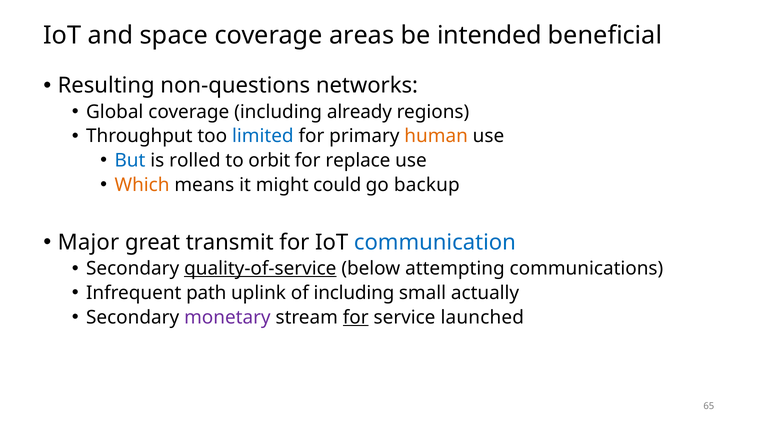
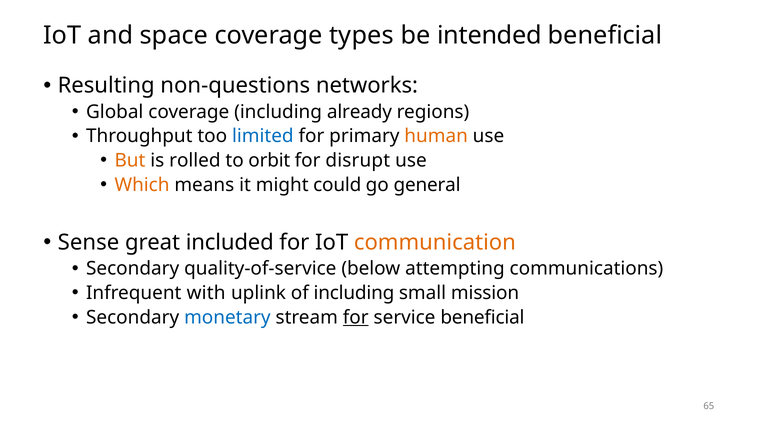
areas: areas -> types (362, 35)
But colour: blue -> orange (130, 161)
replace: replace -> disrupt (358, 161)
backup: backup -> general (427, 185)
Major: Major -> Sense (88, 243)
transmit: transmit -> included (230, 243)
communication colour: blue -> orange (435, 243)
quality-of-service underline: present -> none (260, 269)
path: path -> with (206, 293)
actually: actually -> mission (485, 293)
monetary colour: purple -> blue (227, 318)
service launched: launched -> beneficial (482, 318)
